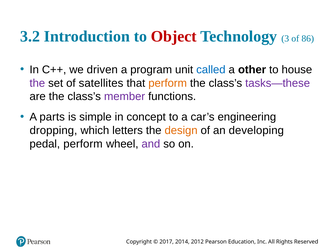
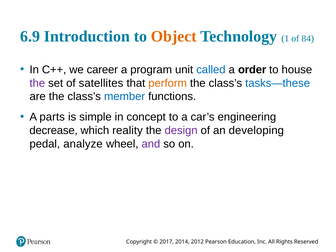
3.2: 3.2 -> 6.9 (30, 36)
Object colour: red -> orange (174, 36)
3: 3 -> 1 (285, 39)
86: 86 -> 84 (308, 39)
driven: driven -> career (102, 70)
other: other -> order (252, 70)
tasks—these colour: purple -> blue (278, 83)
member colour: purple -> blue (125, 97)
dropping: dropping -> decrease (54, 130)
letters: letters -> reality (128, 130)
design colour: orange -> purple (181, 130)
pedal perform: perform -> analyze (83, 144)
